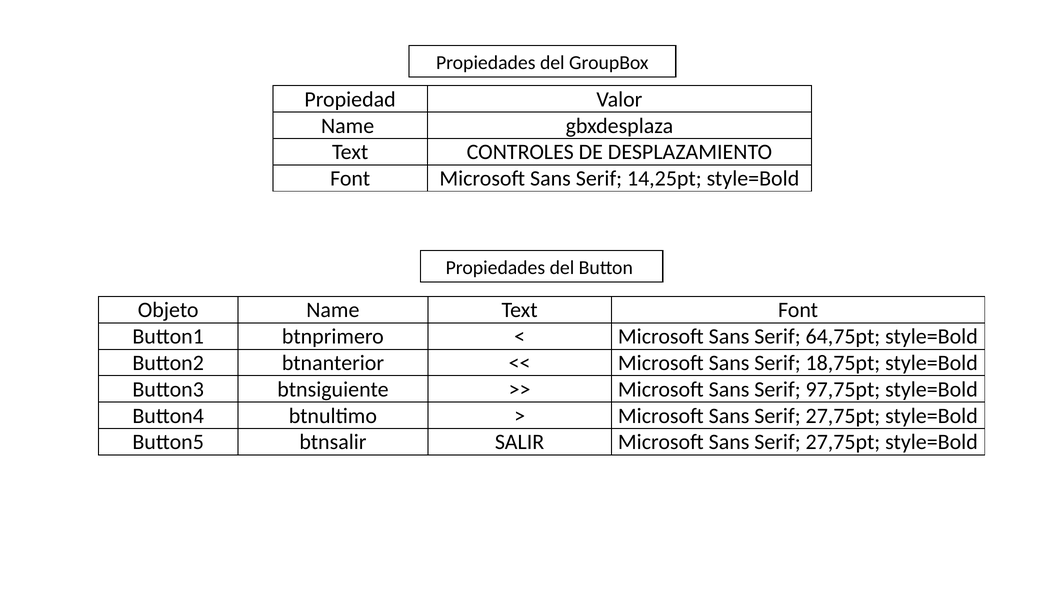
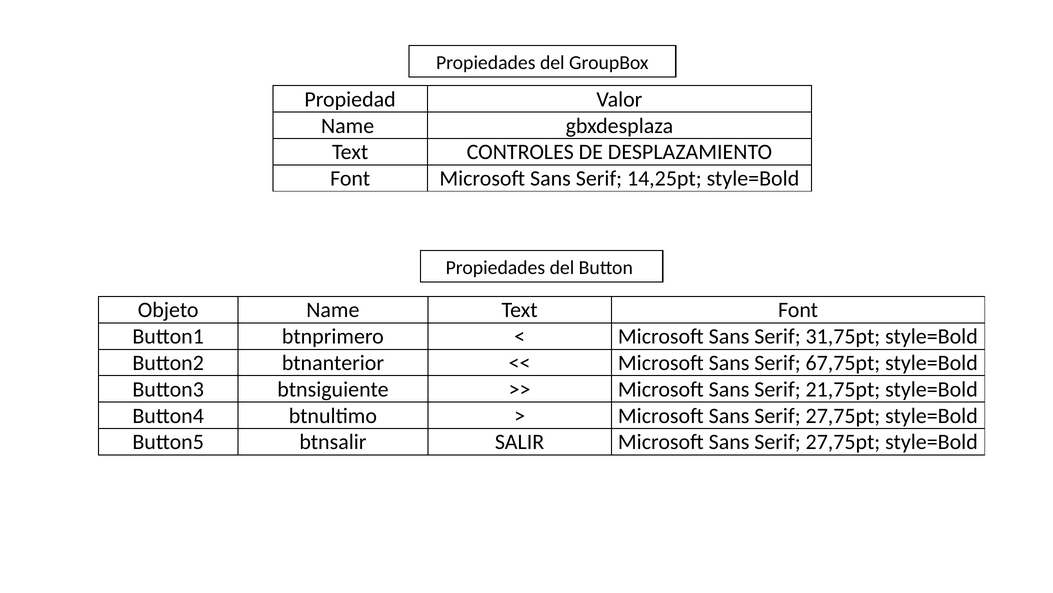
64,75pt: 64,75pt -> 31,75pt (843, 336)
18,75pt: 18,75pt -> 67,75pt (843, 363)
97,75pt: 97,75pt -> 21,75pt (843, 389)
